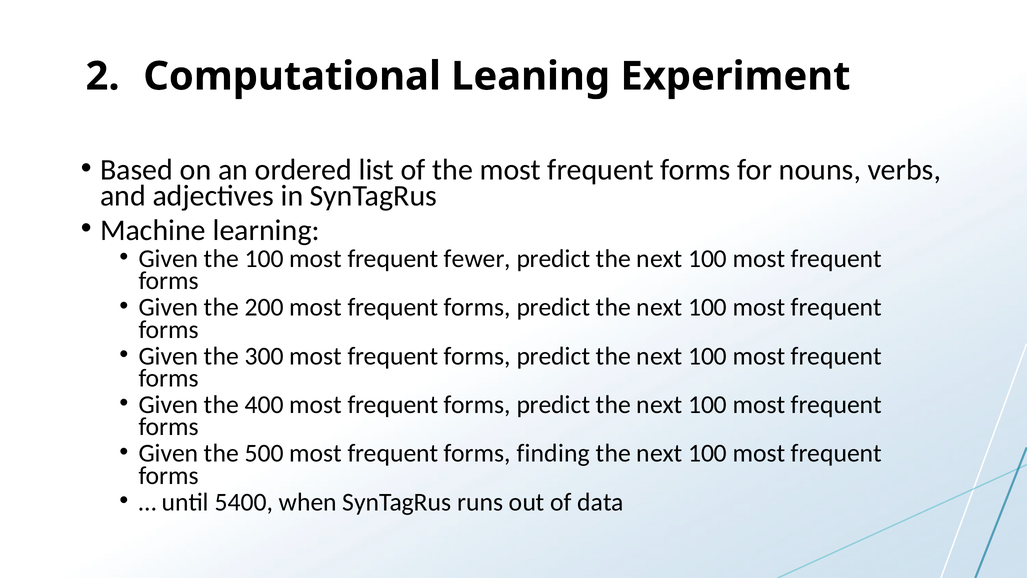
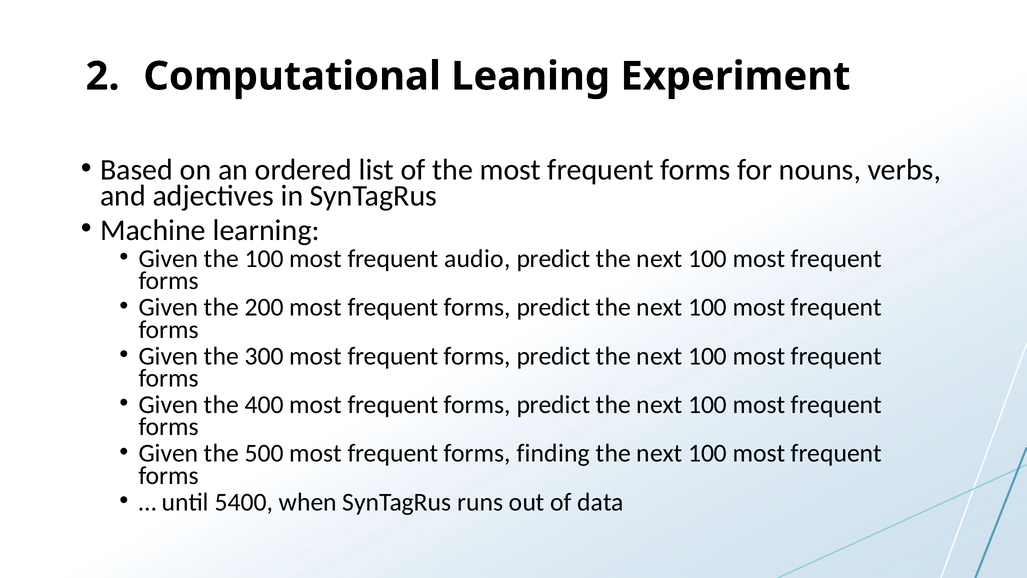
fewer: fewer -> audio (477, 259)
